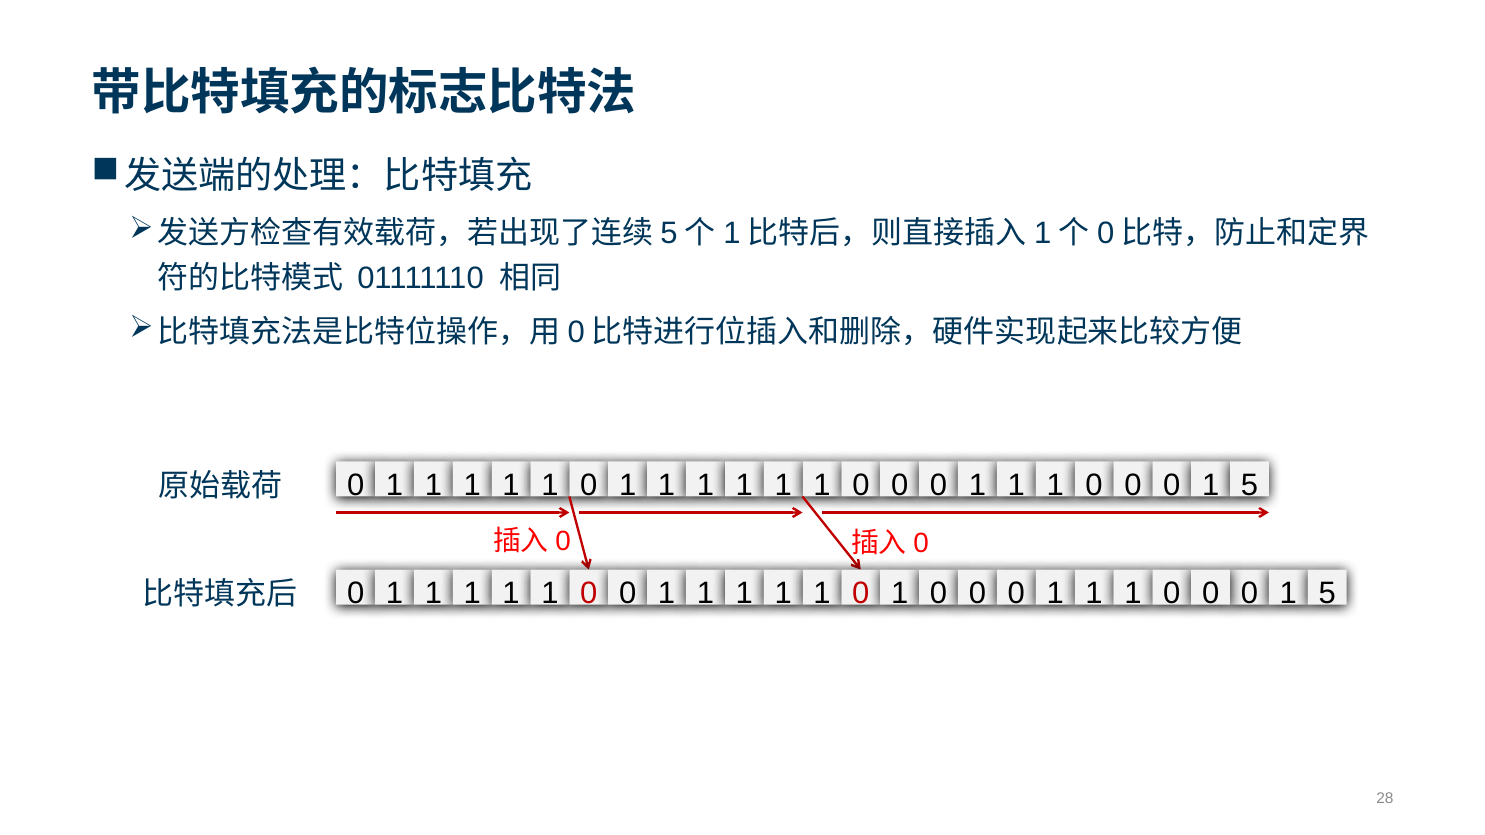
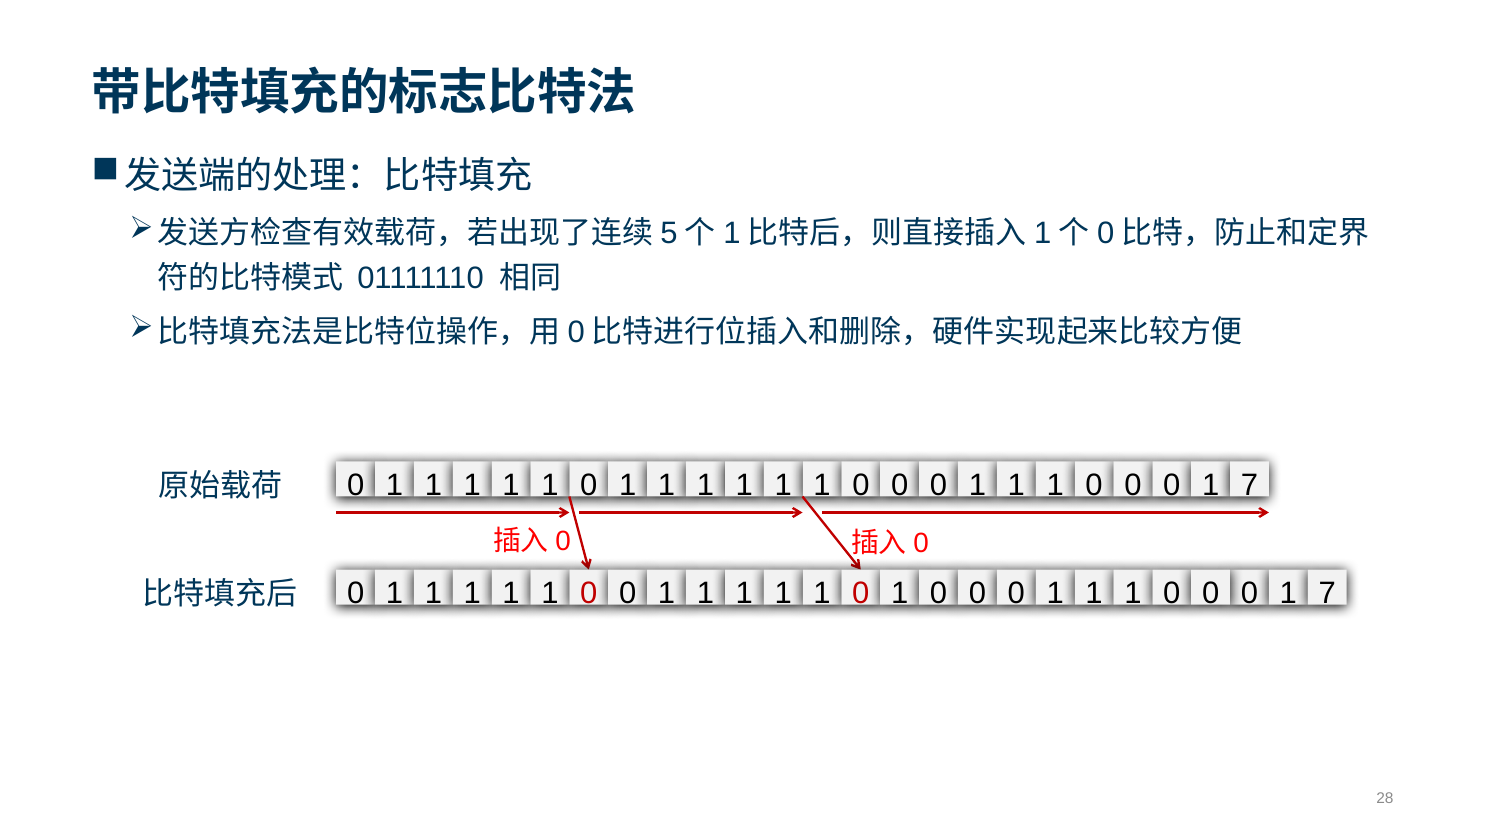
5: 5 -> 7 (1250, 485)
5: 5 -> 7 (1327, 593)
